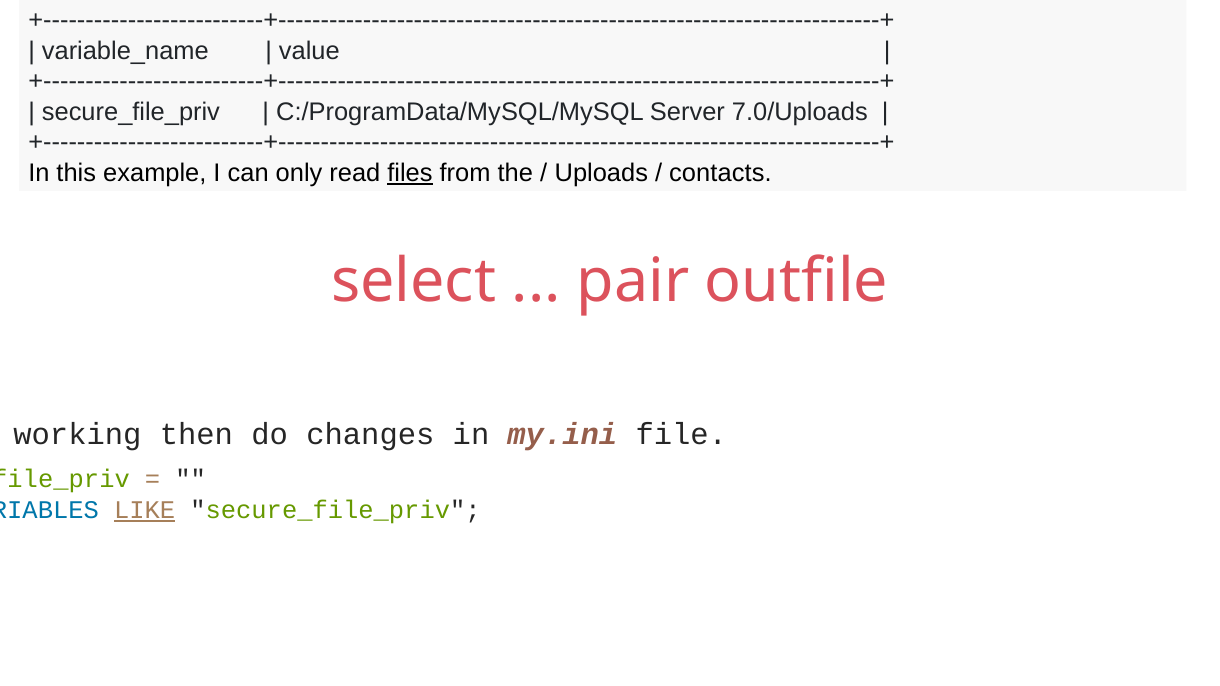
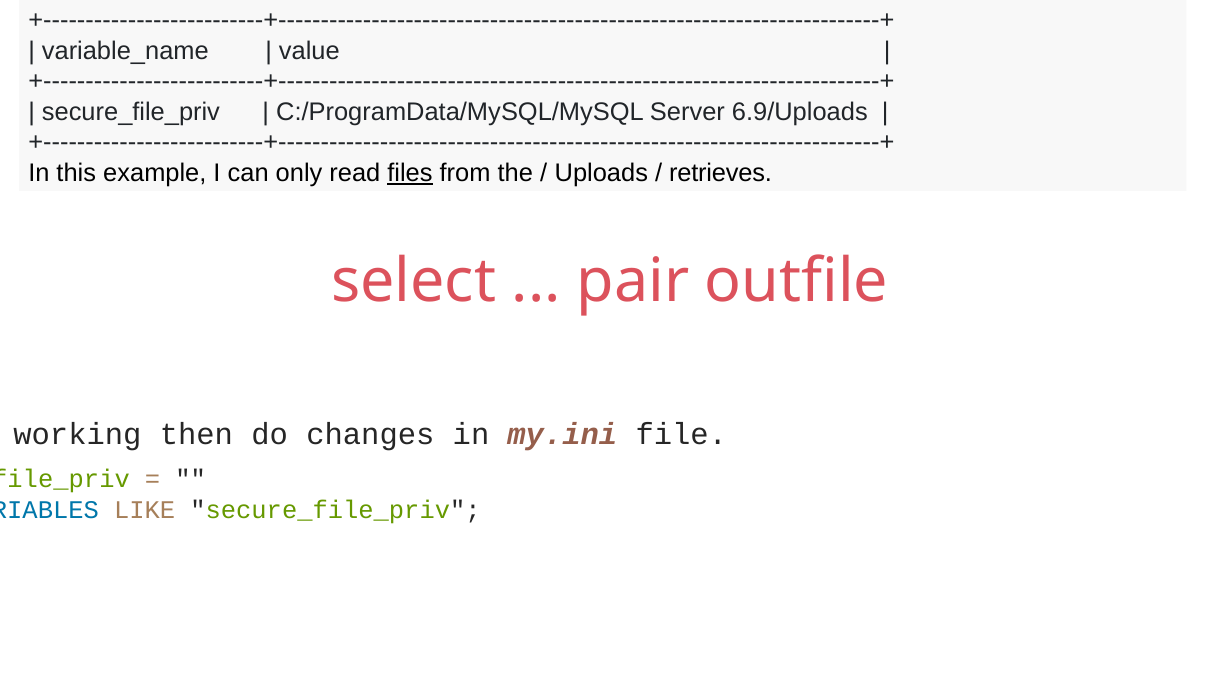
7.0/Uploads: 7.0/Uploads -> 6.9/Uploads (800, 112)
contacts: contacts -> retrieves (721, 173)
LIKE underline: present -> none (145, 510)
